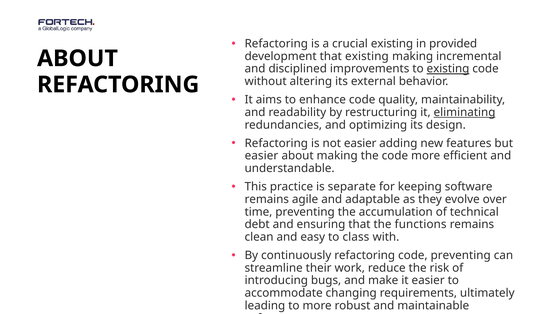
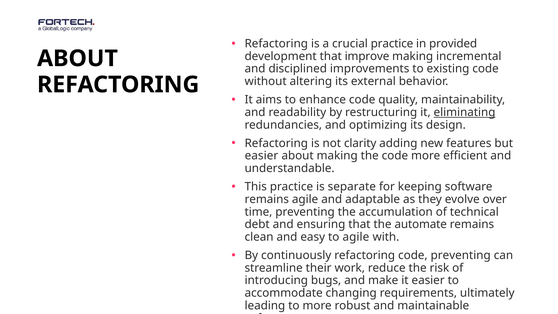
crucial existing: existing -> practice (392, 44)
that existing: existing -> improve (367, 56)
existing underline: present -> none (448, 69)
not easier: easier -> clarity (360, 143)
functions: functions -> automate (421, 224)
to class: class -> agile (356, 237)
